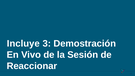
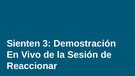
Incluye: Incluye -> Sienten (23, 43)
